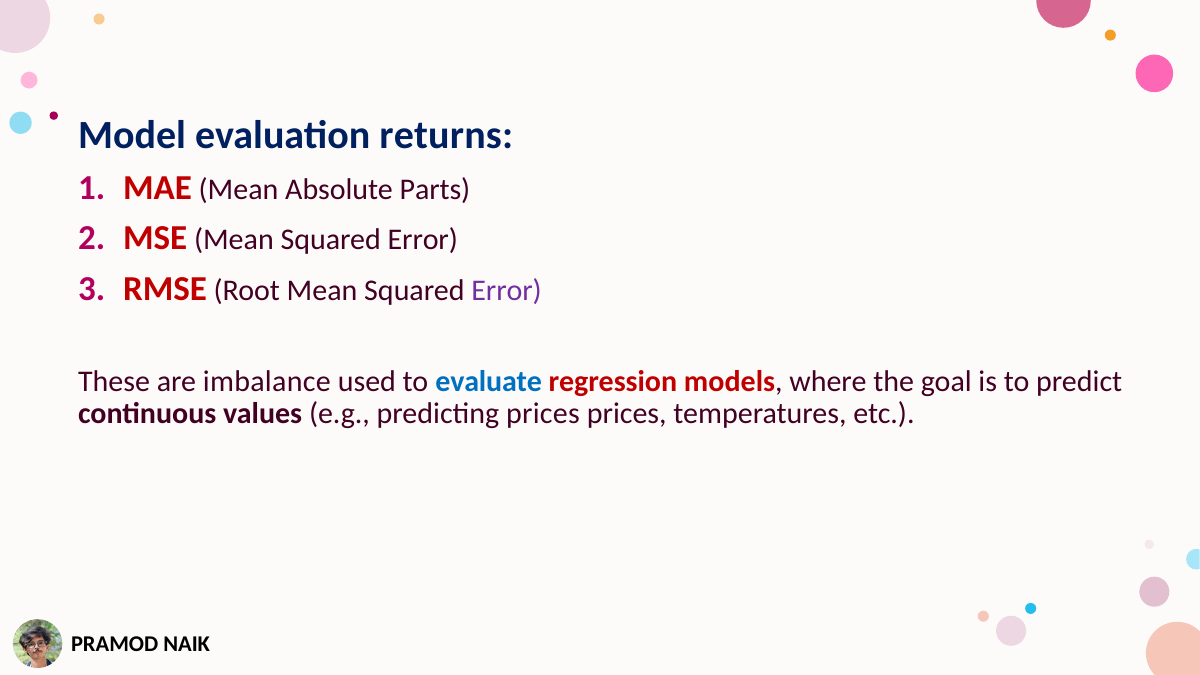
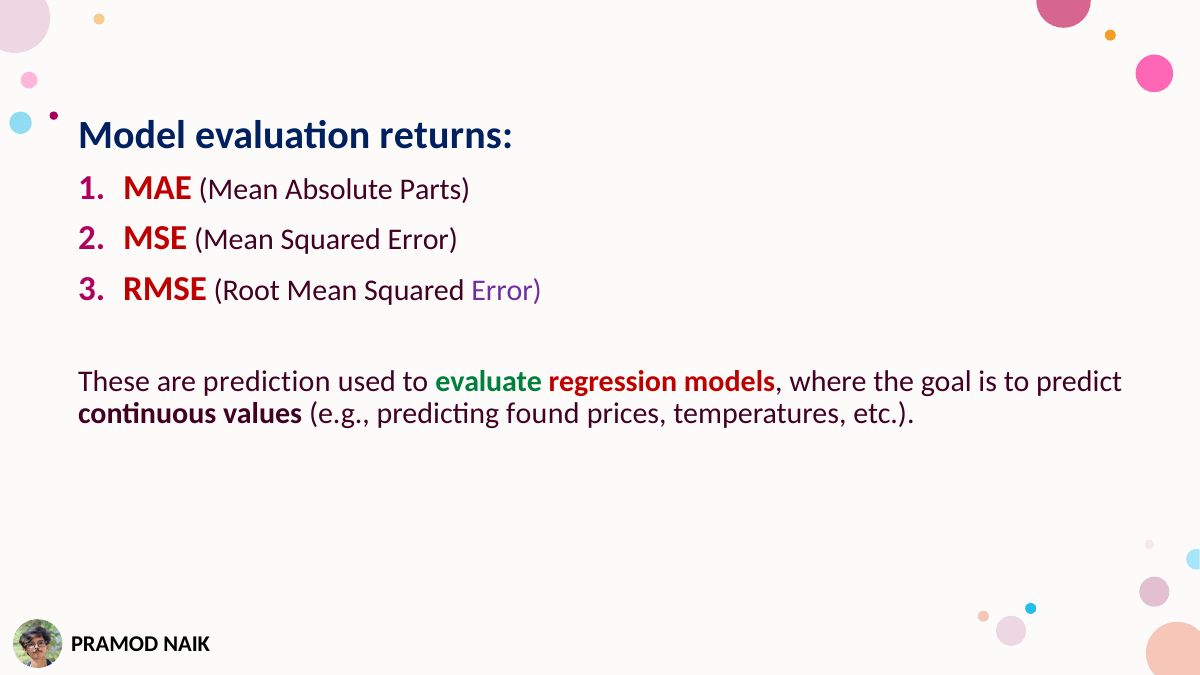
imbalance: imbalance -> prediction (267, 381)
evaluate colour: blue -> green (489, 381)
predicting prices: prices -> found (543, 414)
